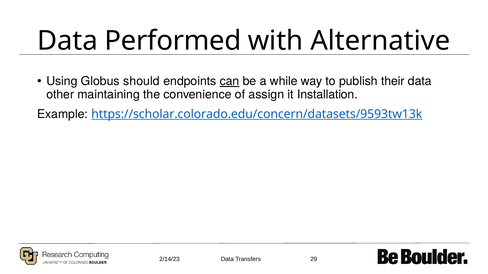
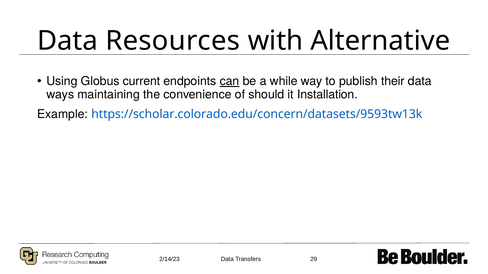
Performed: Performed -> Resources (173, 41)
should: should -> current (142, 81)
other: other -> ways (60, 95)
assign: assign -> should (266, 95)
https://scholar.colorado.edu/concern/datasets/9593tw13k underline: present -> none (257, 114)
